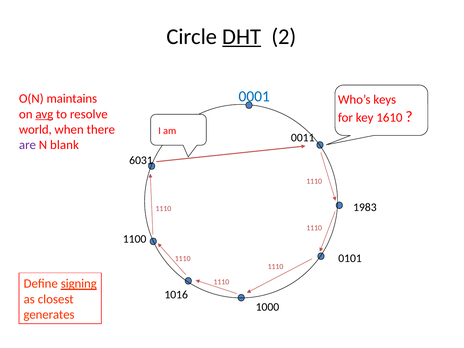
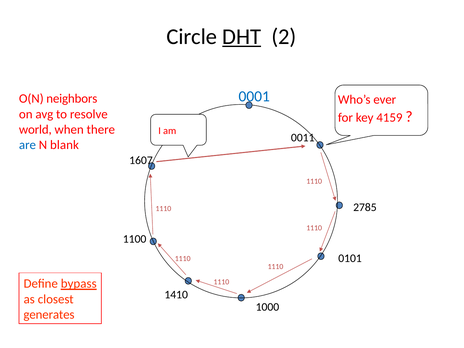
maintains: maintains -> neighbors (72, 99)
keys: keys -> ever (385, 99)
avg underline: present -> none (44, 114)
1610: 1610 -> 4159 (389, 118)
are colour: purple -> blue (27, 145)
6031: 6031 -> 1607 (141, 160)
1983: 1983 -> 2785 (365, 207)
signing: signing -> bypass (79, 284)
1016: 1016 -> 1410 (176, 295)
